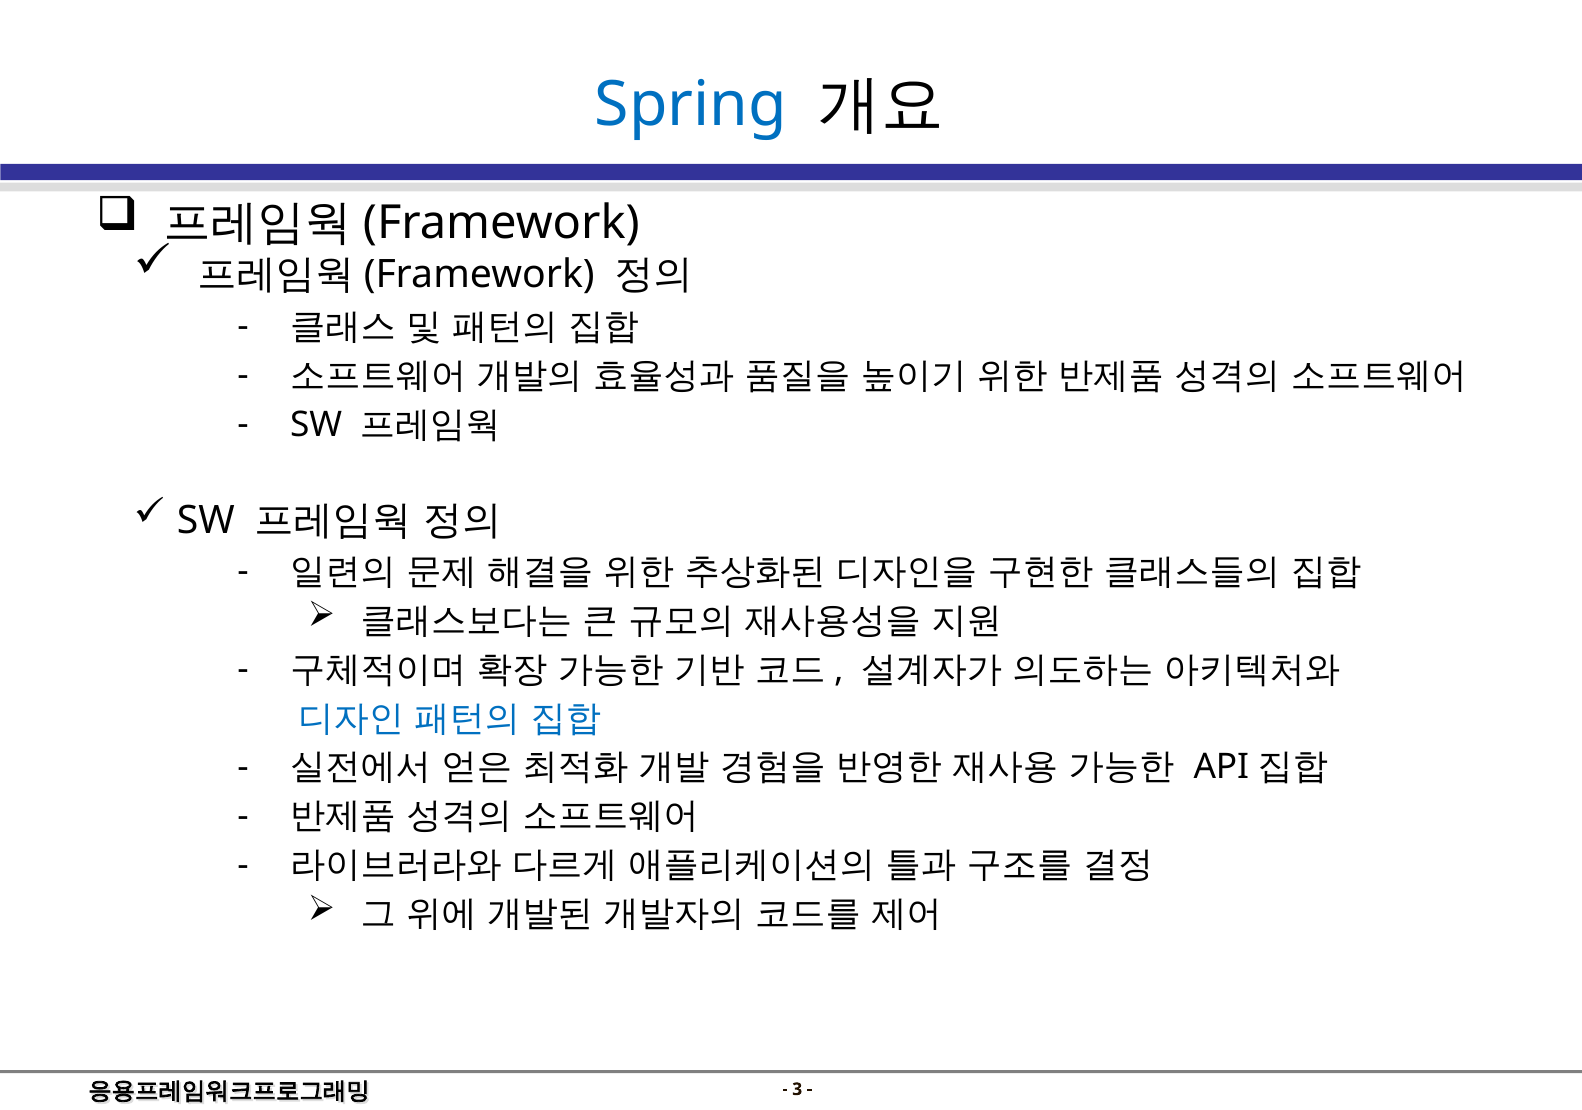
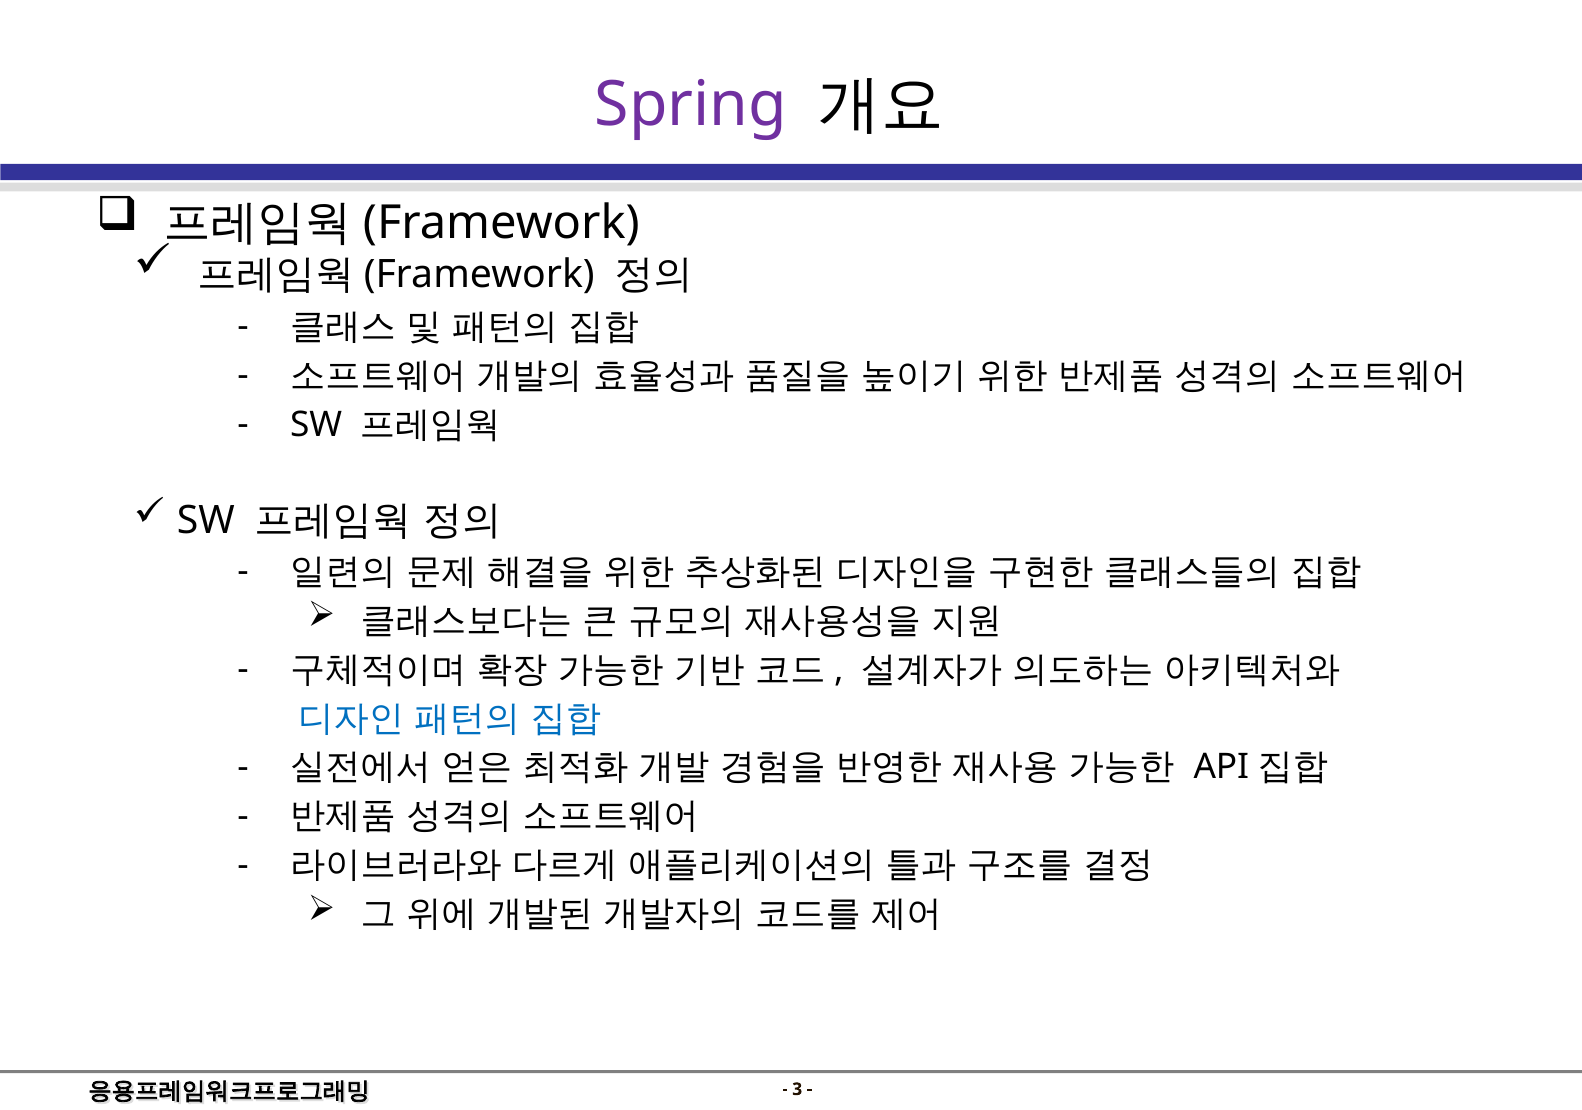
Spring colour: blue -> purple (691, 105)
